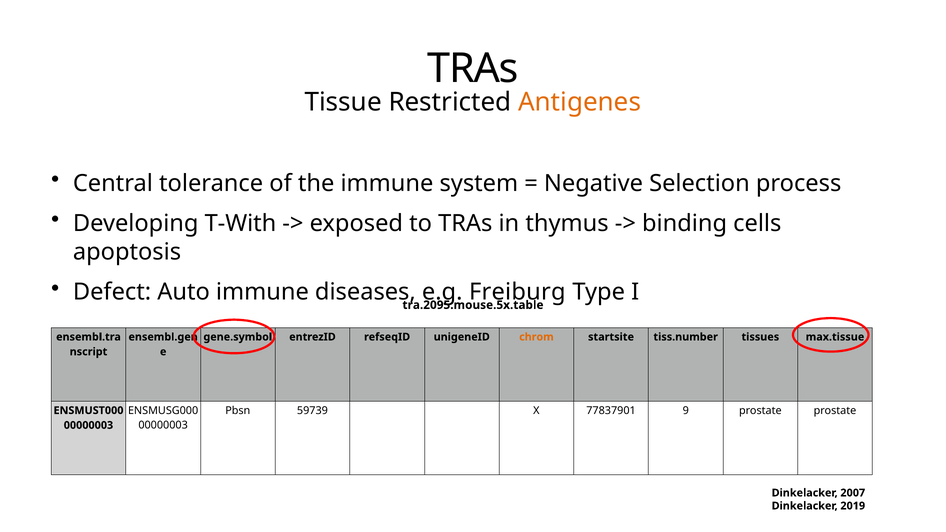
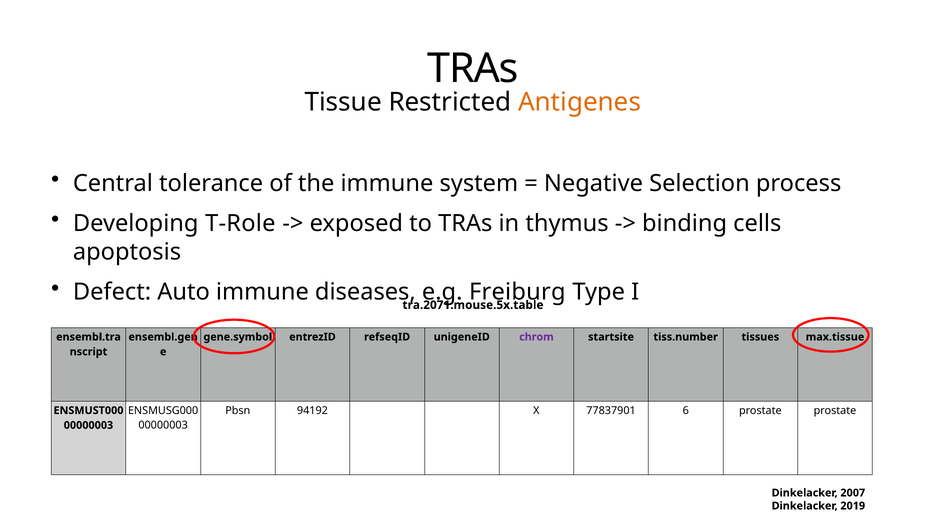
T-With: T-With -> T-Role (240, 224)
tra.2095.mouse.5x.table: tra.2095.mouse.5x.table -> tra.2071.mouse.5x.table (473, 305)
chrom colour: orange -> purple (536, 337)
59739: 59739 -> 94192 (312, 411)
9: 9 -> 6 (686, 411)
